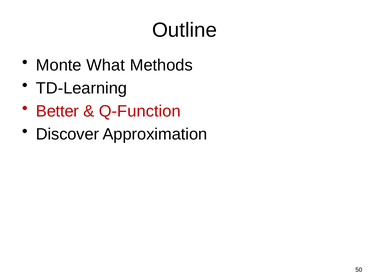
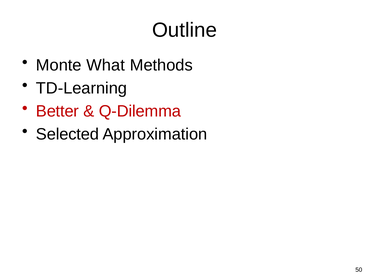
Q-Function: Q-Function -> Q-Dilemma (140, 111)
Discover: Discover -> Selected (67, 134)
